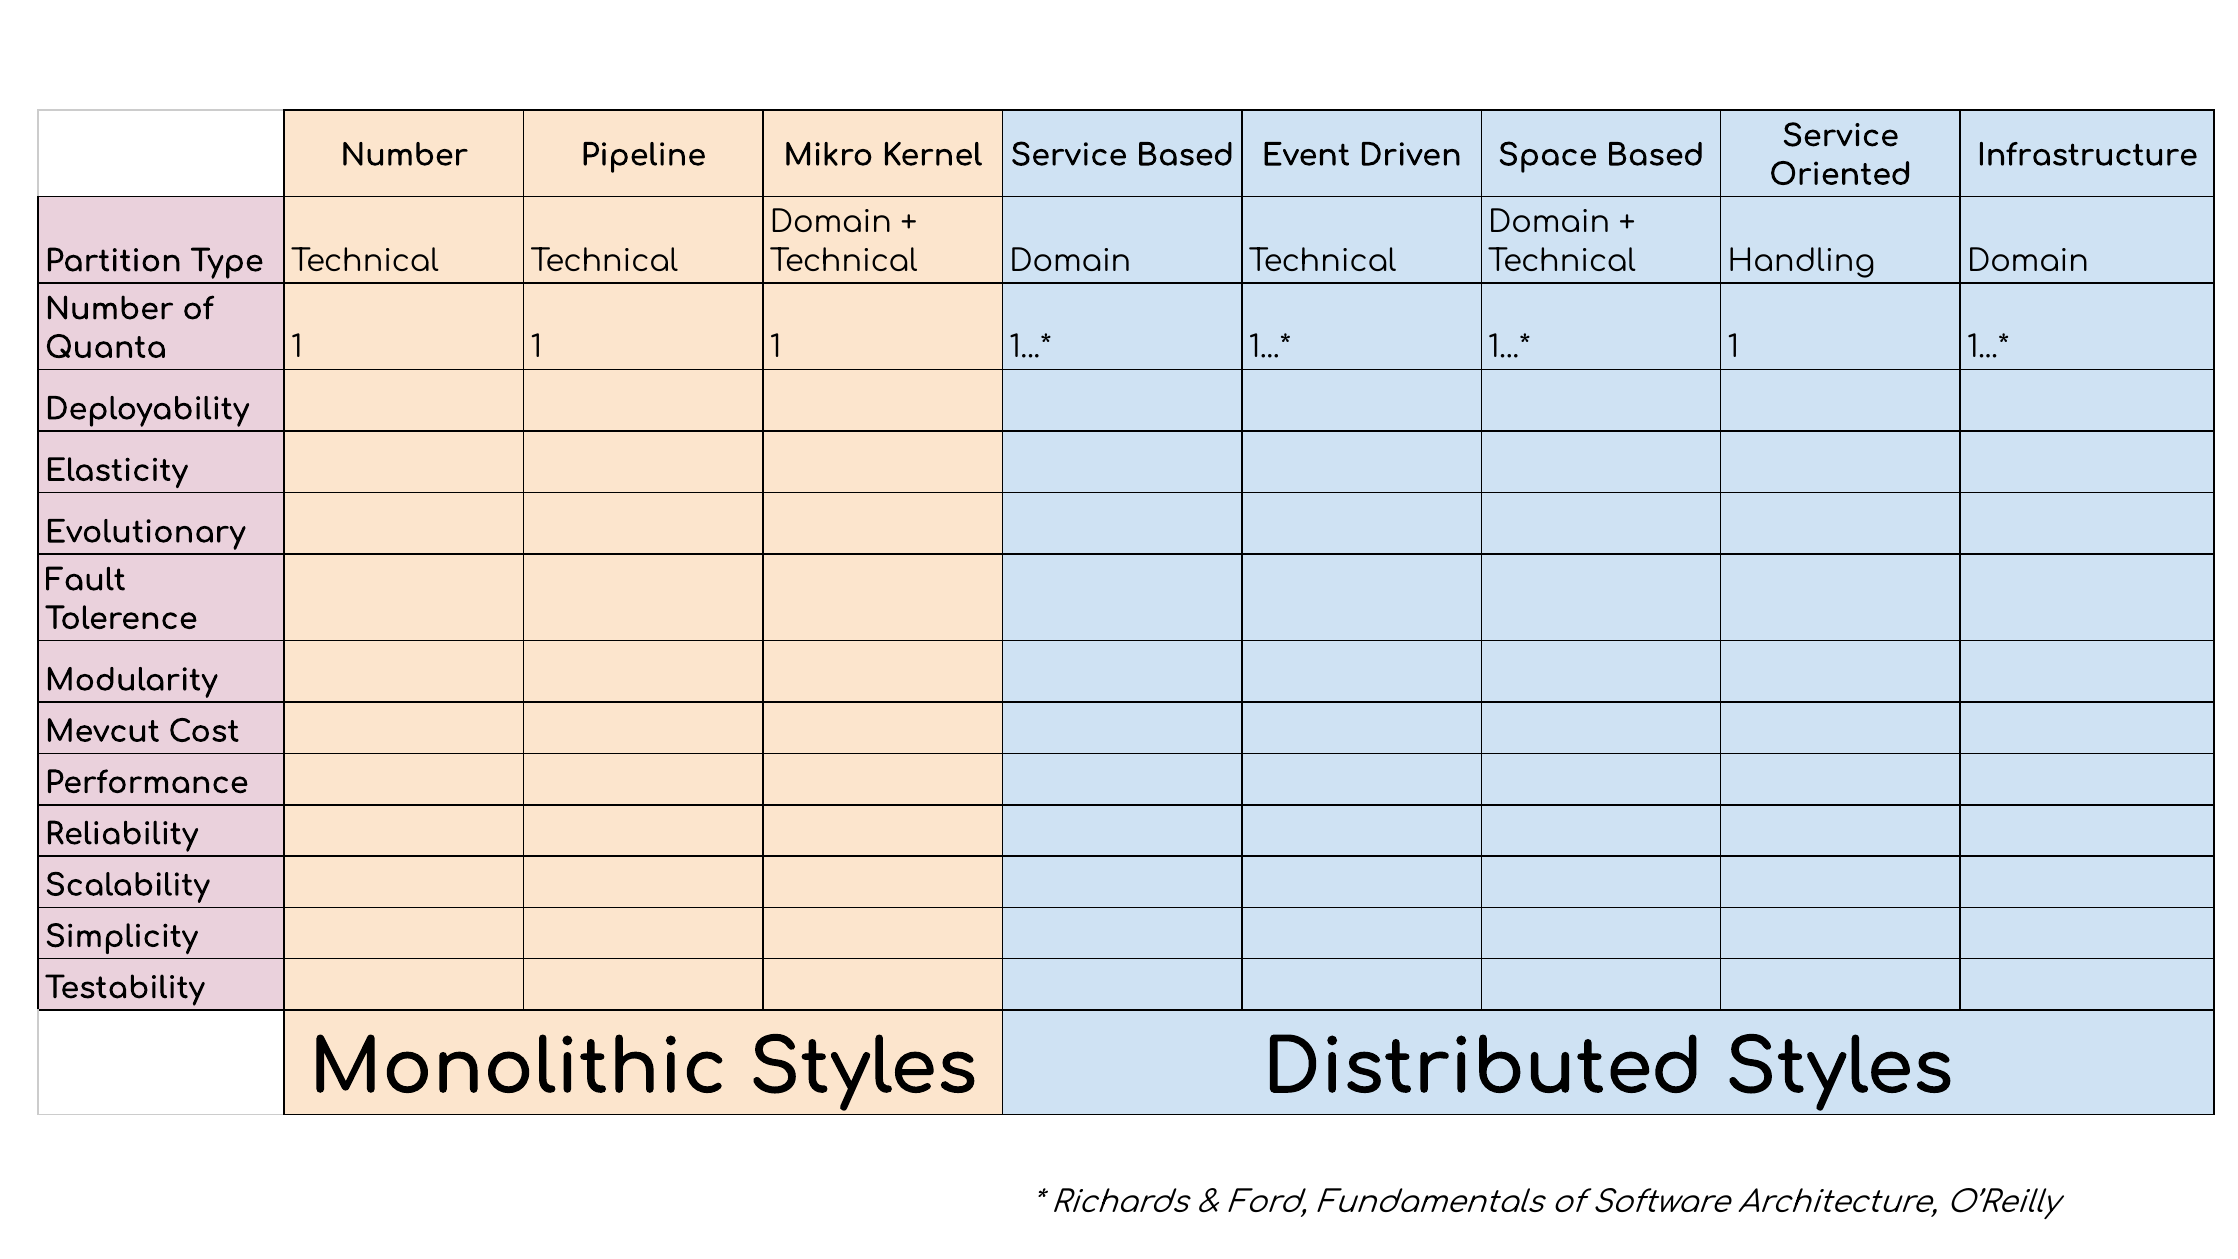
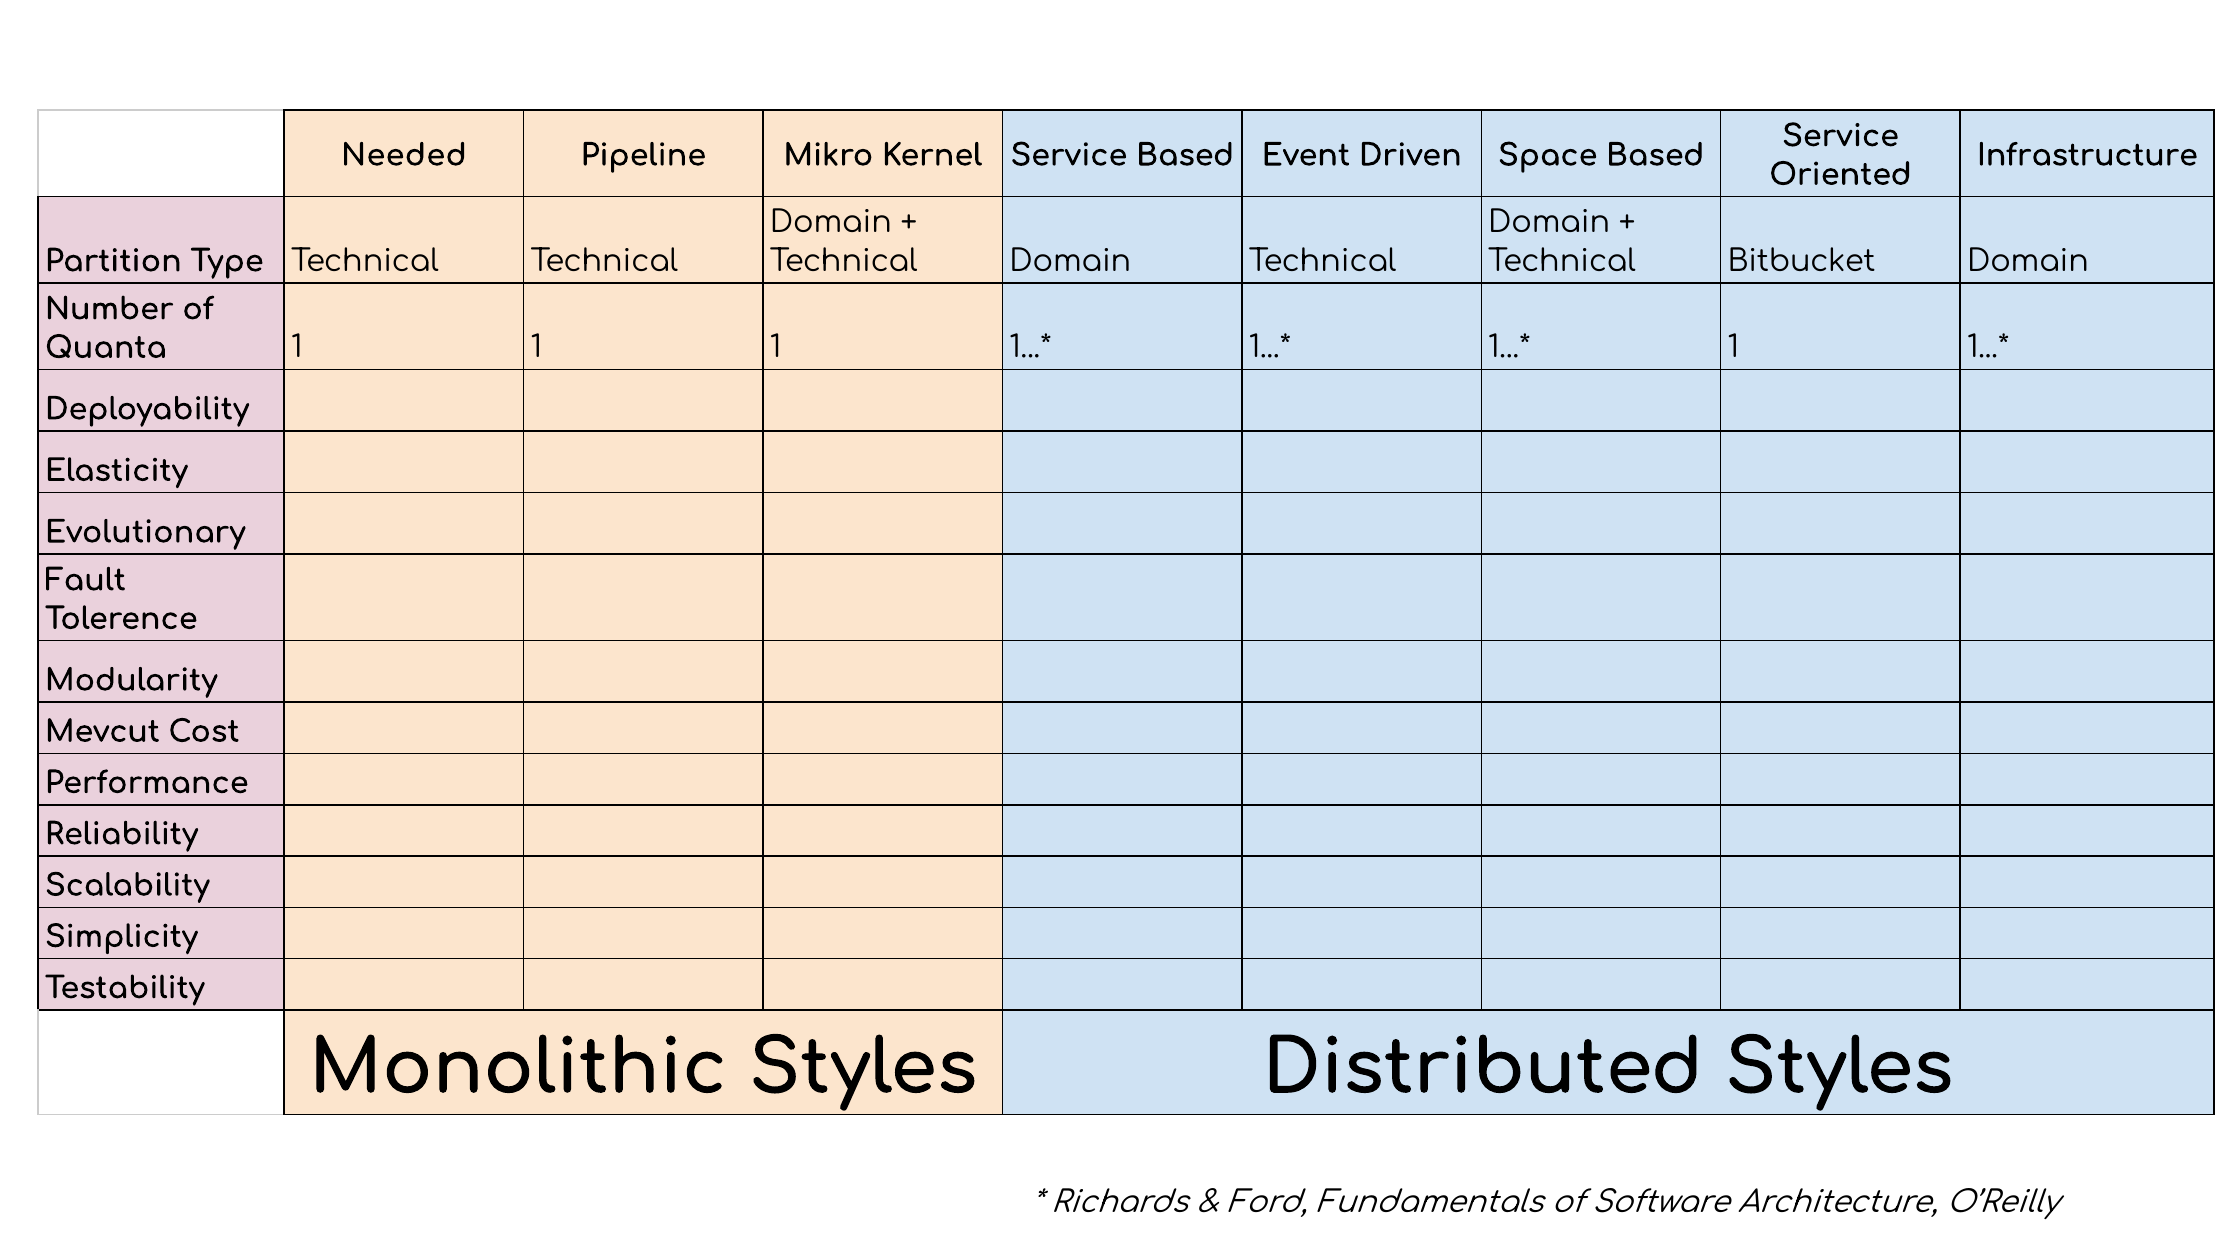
Number: Number -> Needed (404, 156)
Handling: Handling -> Bitbucket (1802, 261)
